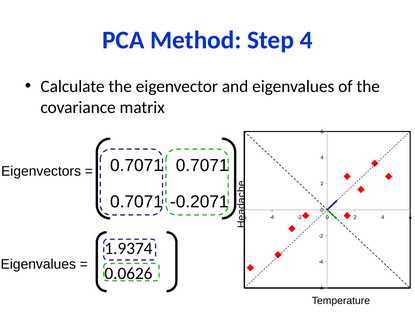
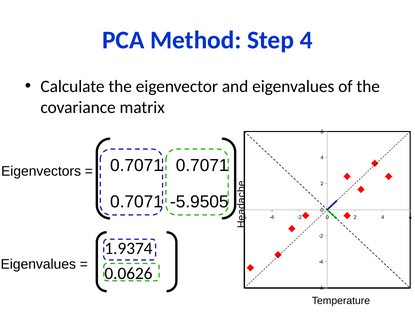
-0.2071: -0.2071 -> -5.9505 (199, 201)
